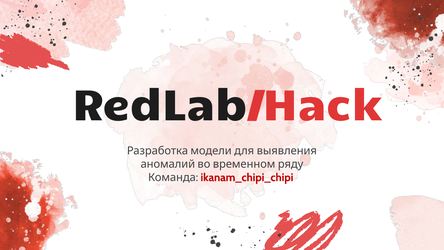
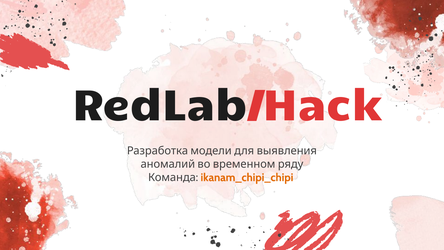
ikanam_chipi_chipi colour: red -> orange (247, 177)
